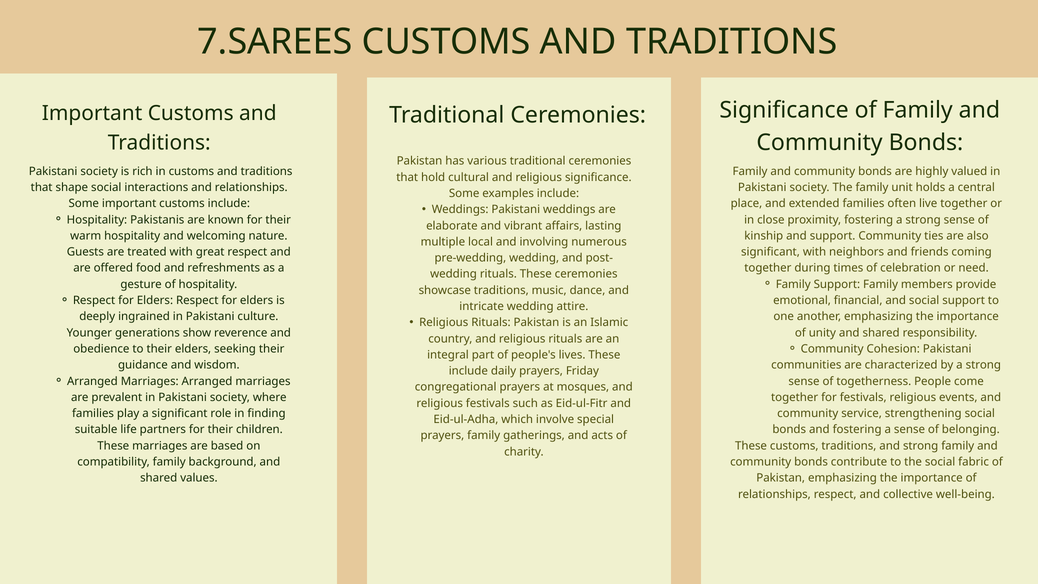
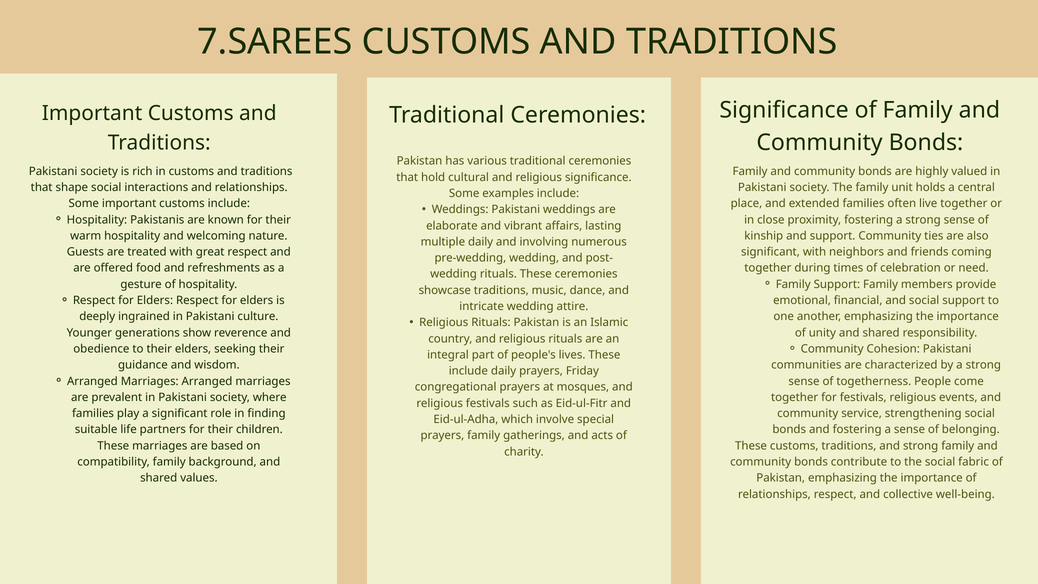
multiple local: local -> daily (481, 242)
